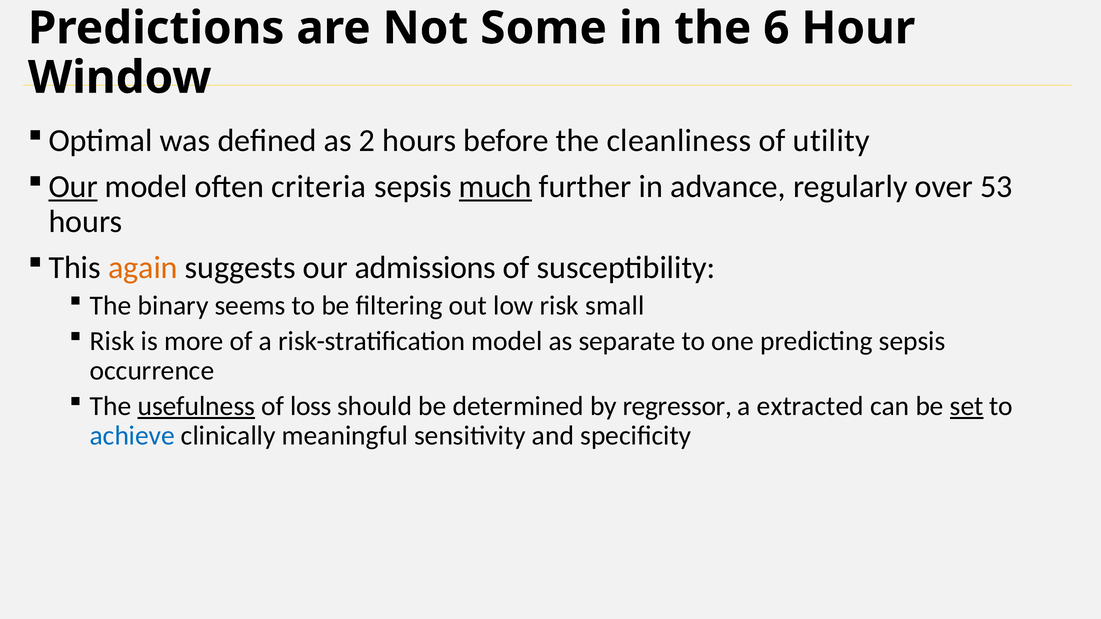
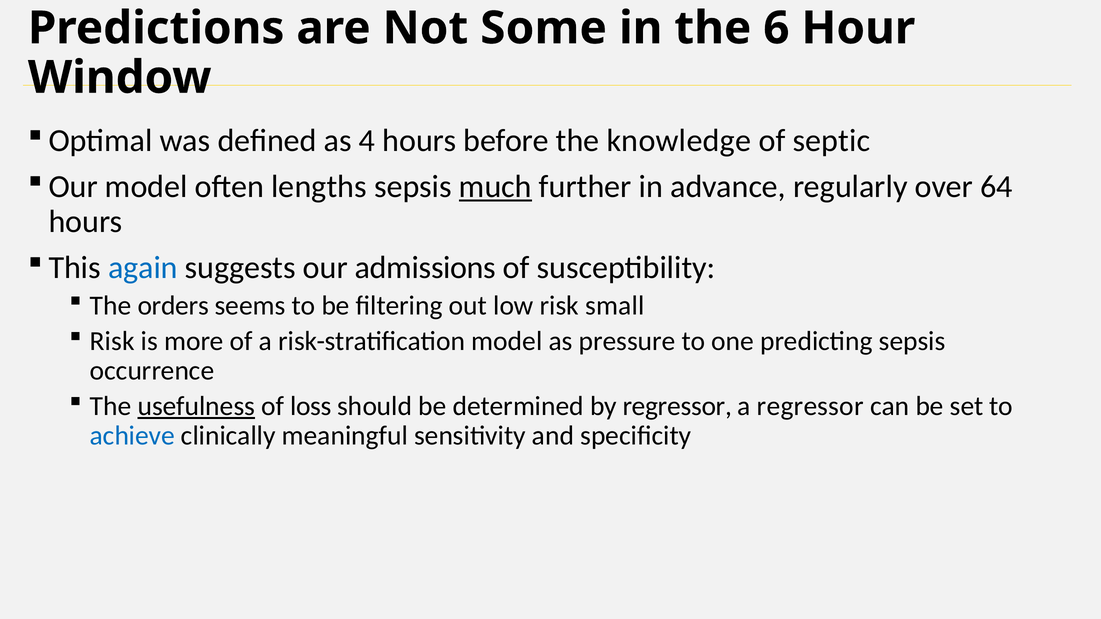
2: 2 -> 4 (367, 141)
cleanliness: cleanliness -> knowledge (679, 141)
utility: utility -> septic (832, 141)
Our underline: present -> none (73, 187)
criteria: criteria -> lengths (319, 187)
53: 53 -> 64 (996, 187)
again colour: orange -> blue (143, 268)
binary: binary -> orders (173, 306)
separate: separate -> pressure (627, 341)
a extracted: extracted -> regressor (810, 406)
set underline: present -> none (967, 406)
